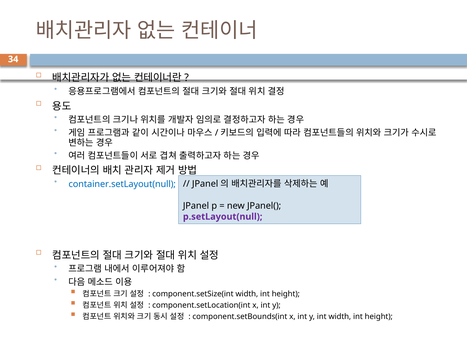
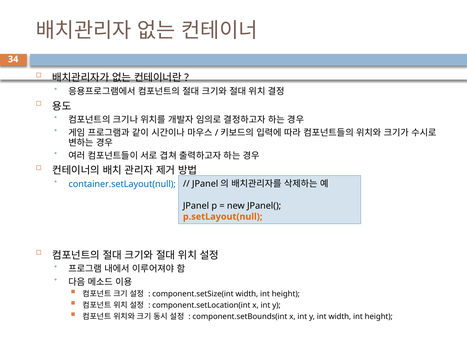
p.setLayout(null colour: purple -> orange (223, 216)
